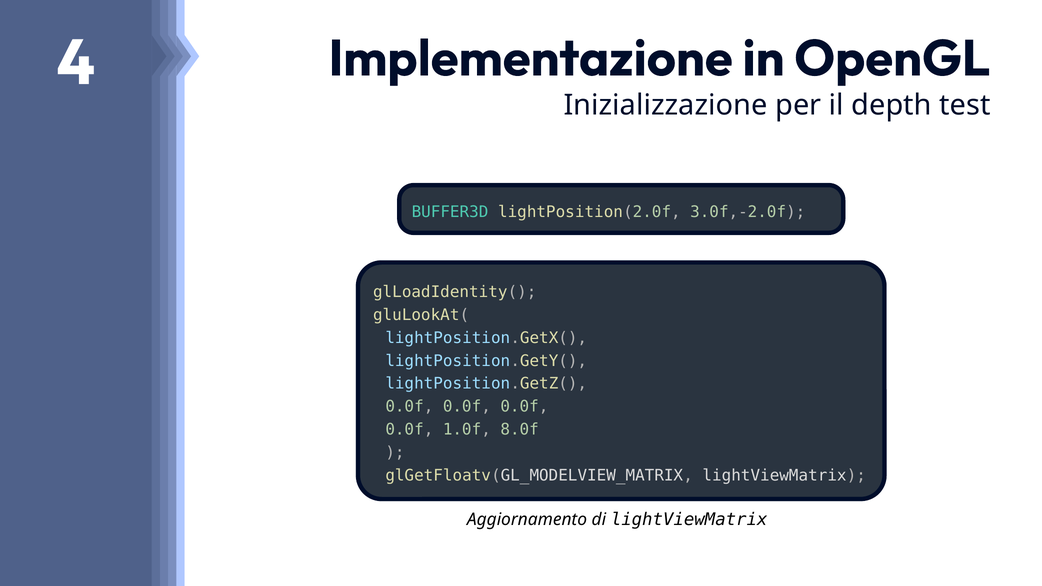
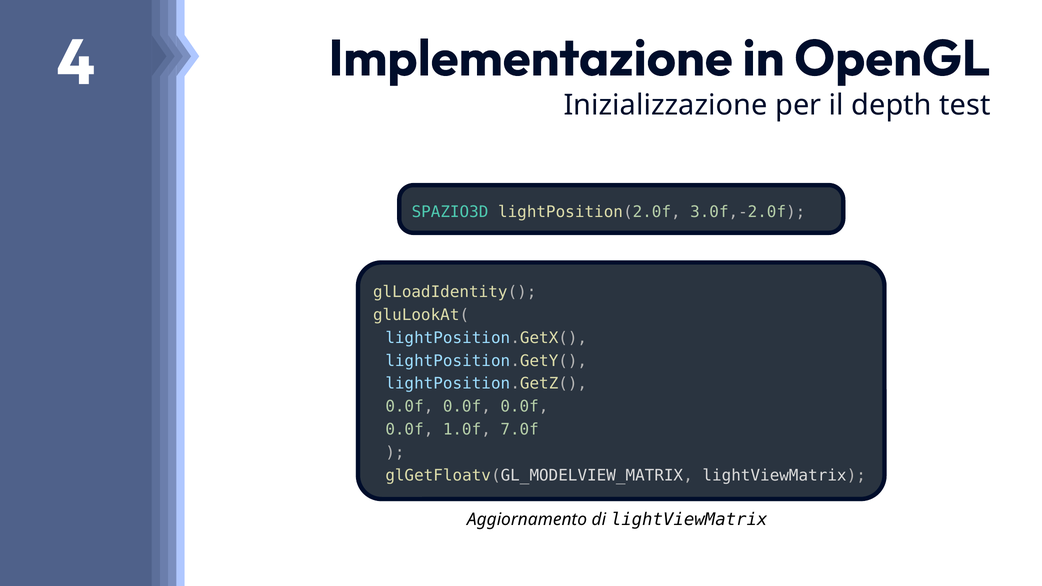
BUFFER3D: BUFFER3D -> SPAZIO3D (450, 212)
8.0f: 8.0f -> 7.0f (520, 430)
